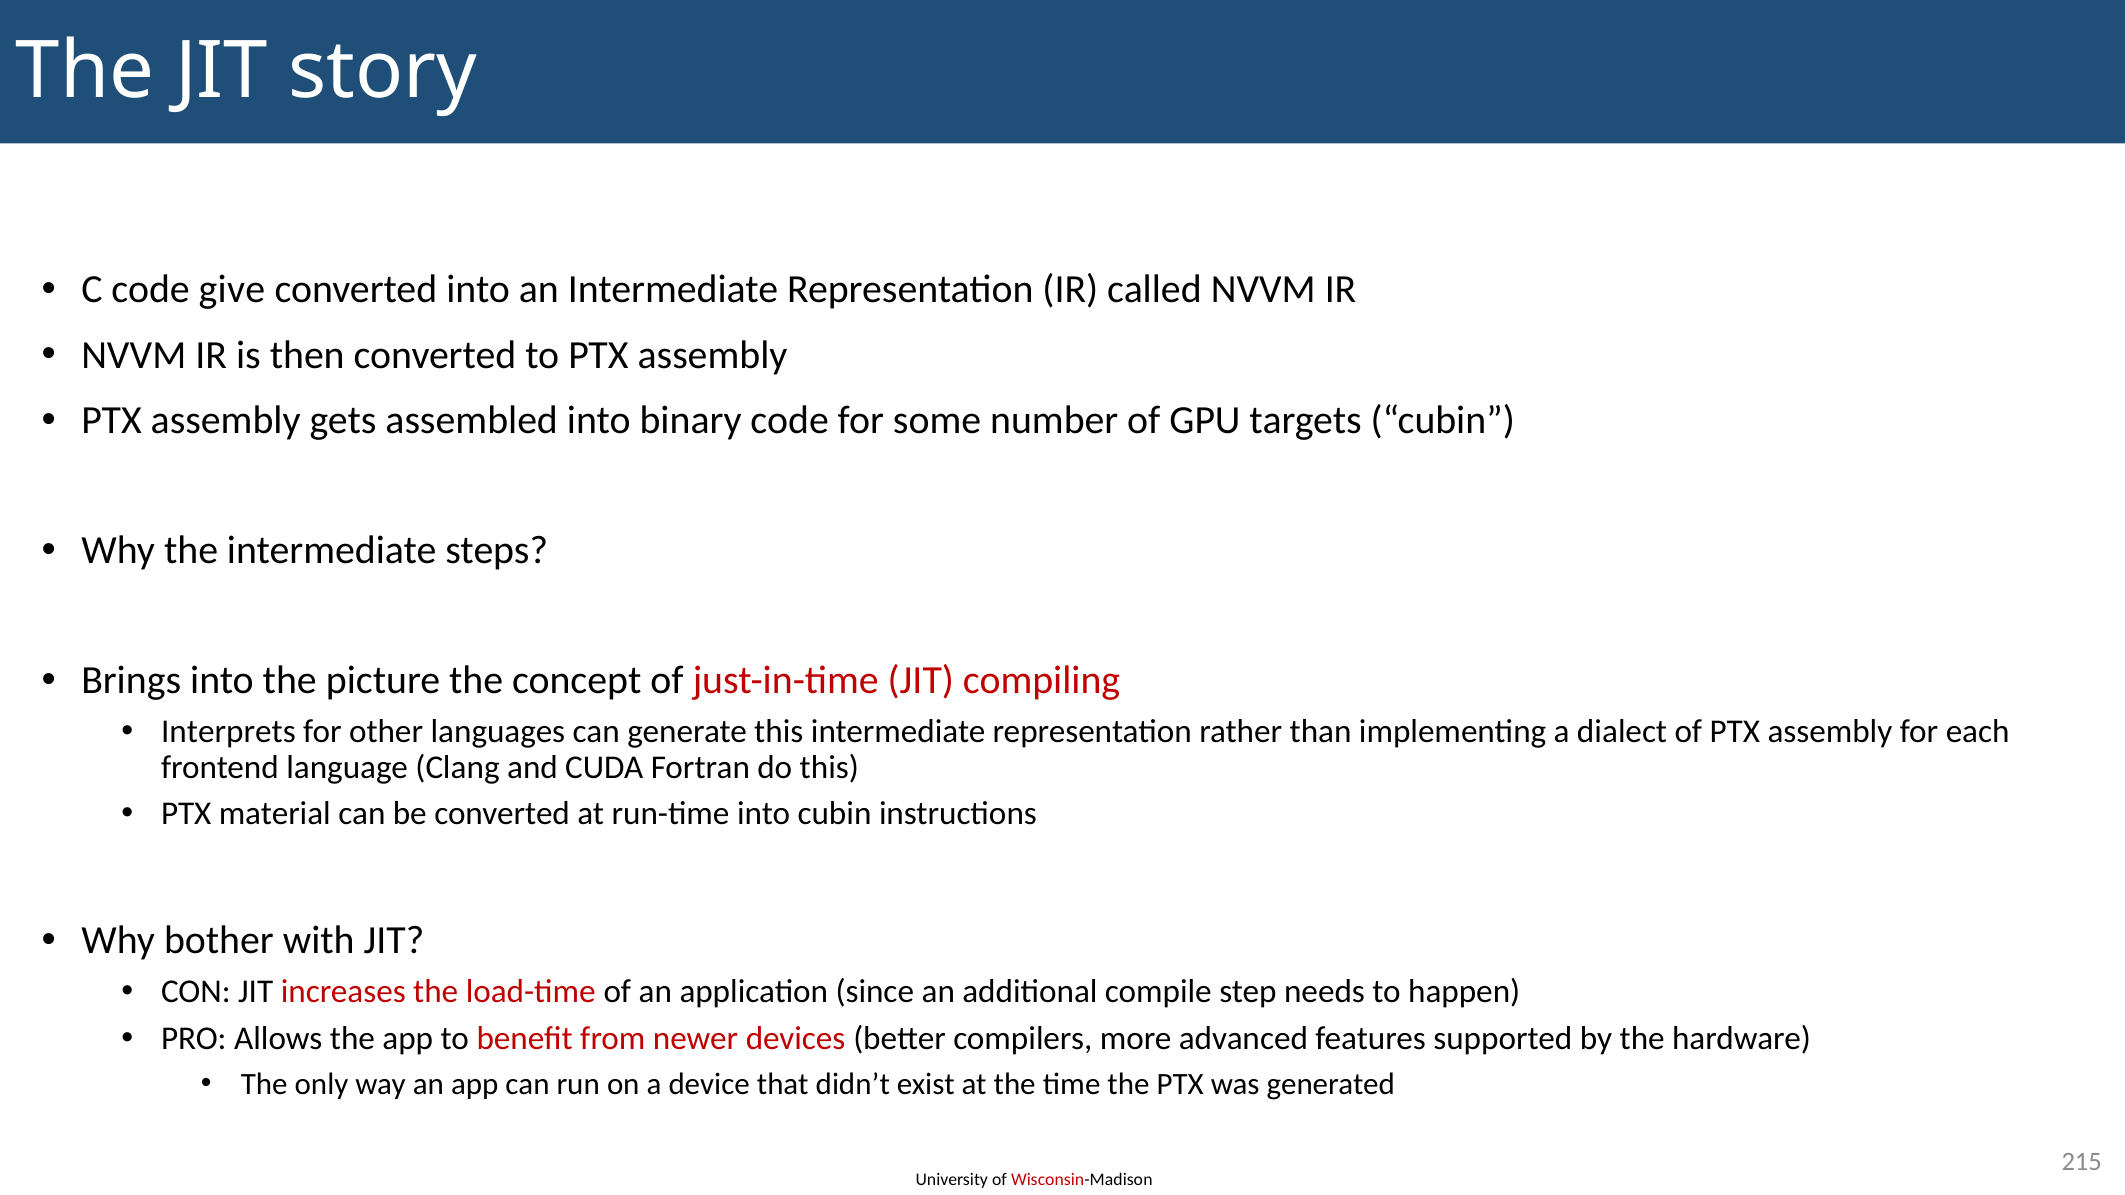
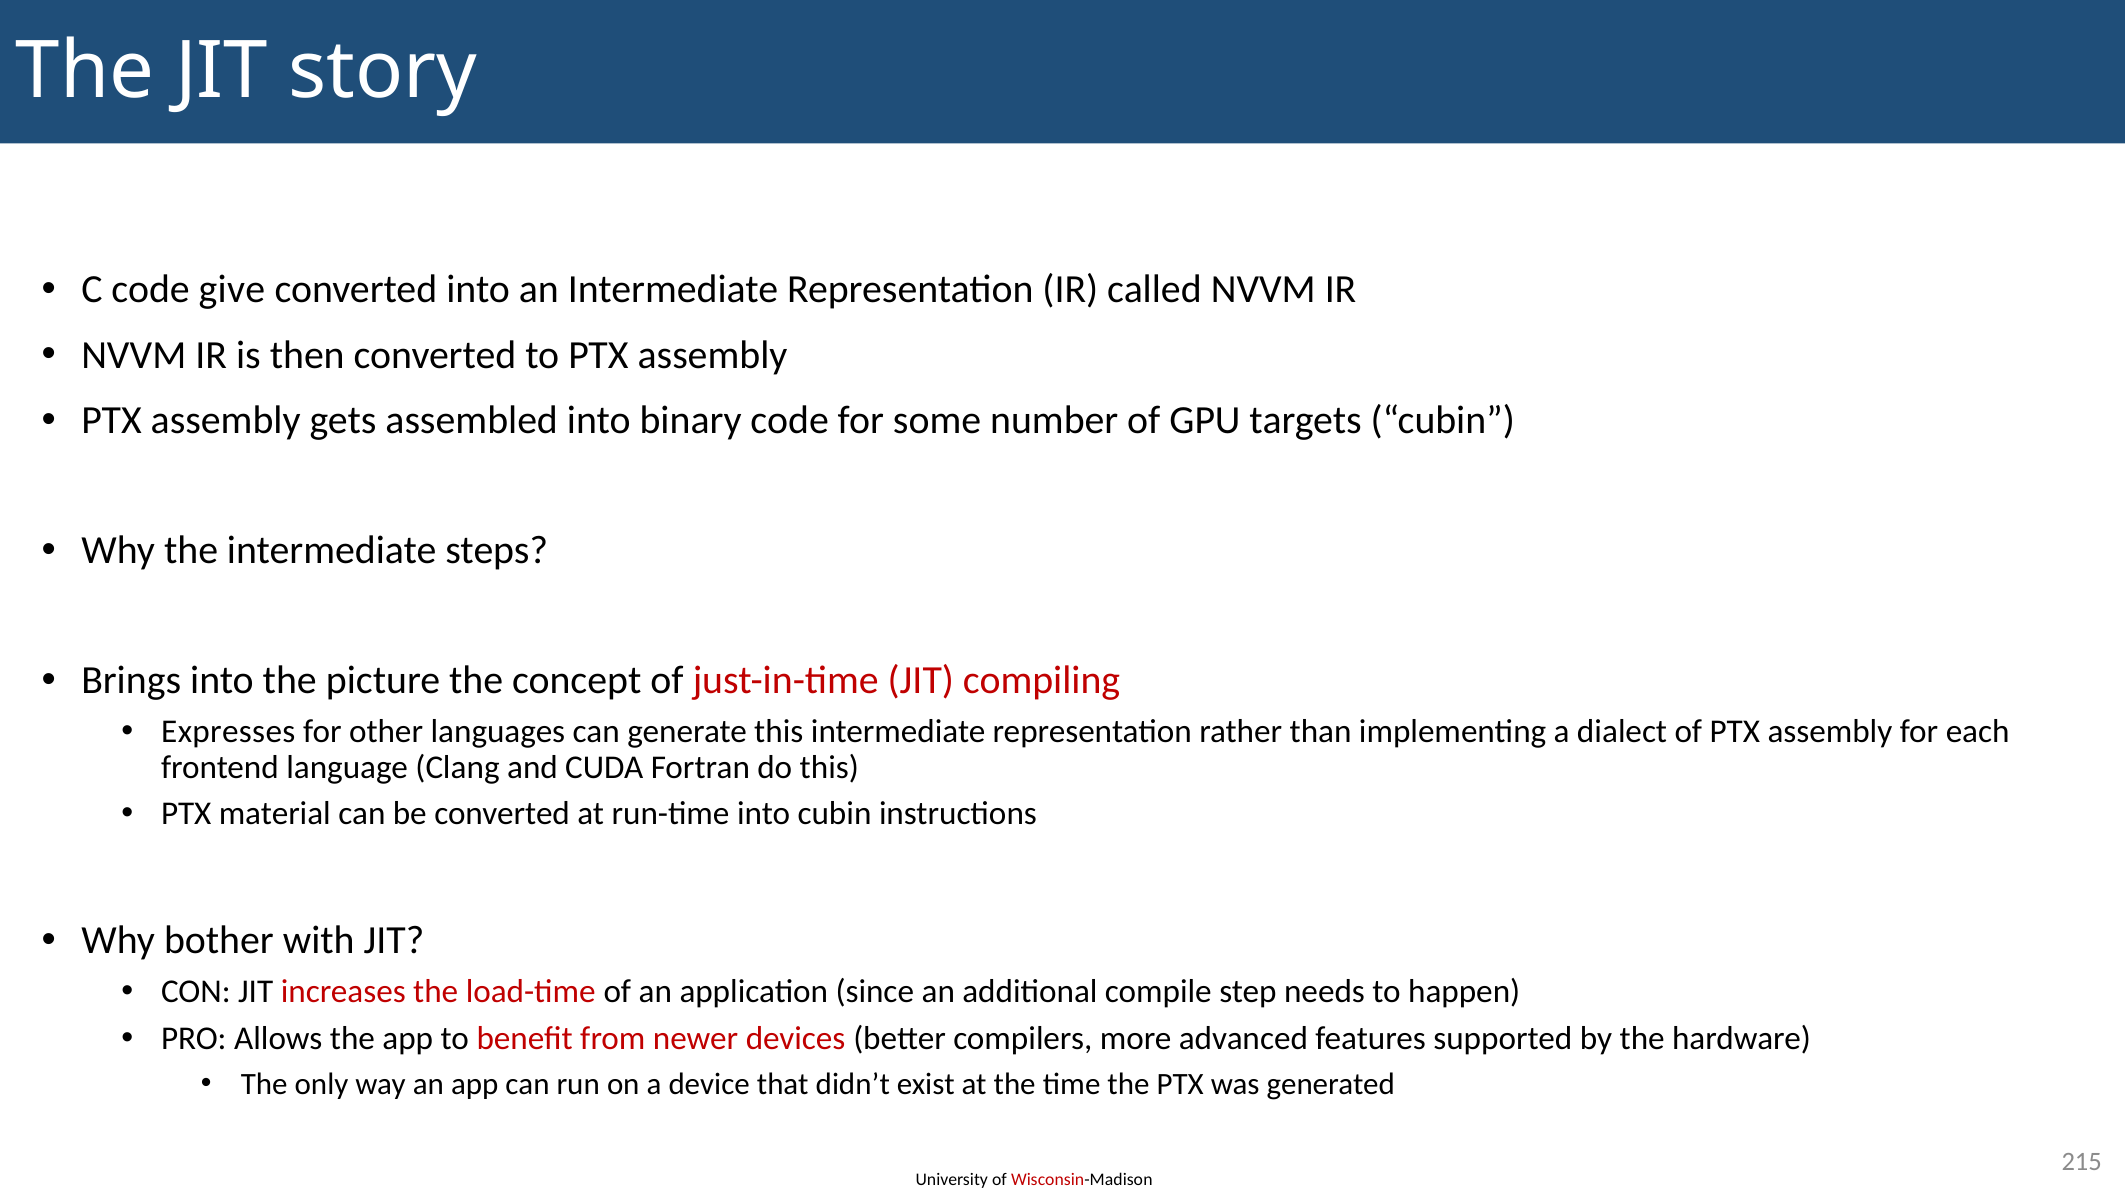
Interprets: Interprets -> Expresses (228, 731)
